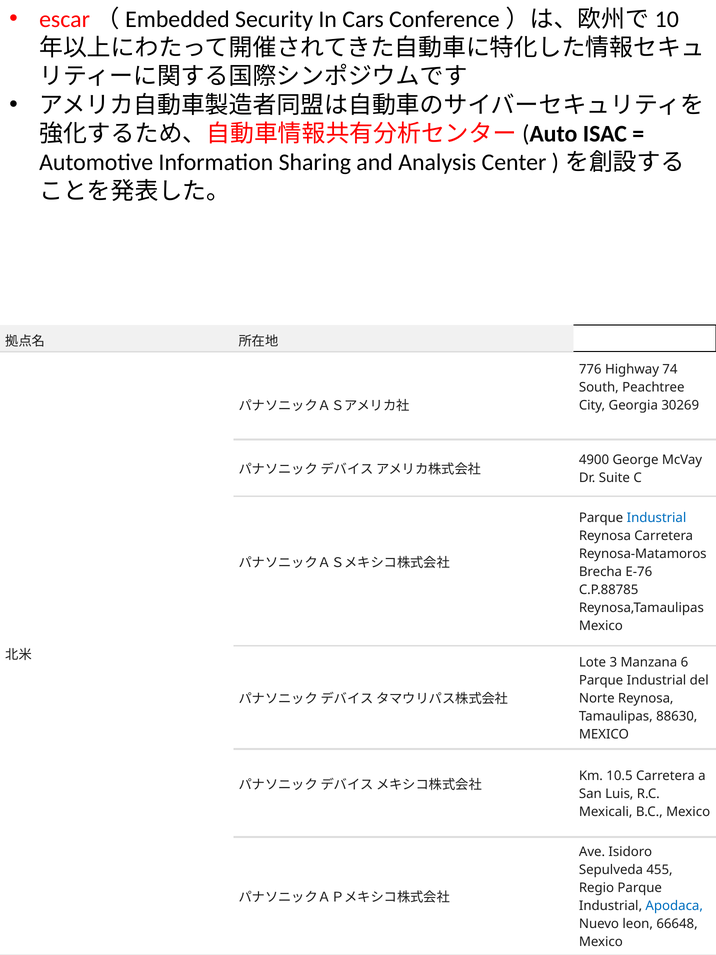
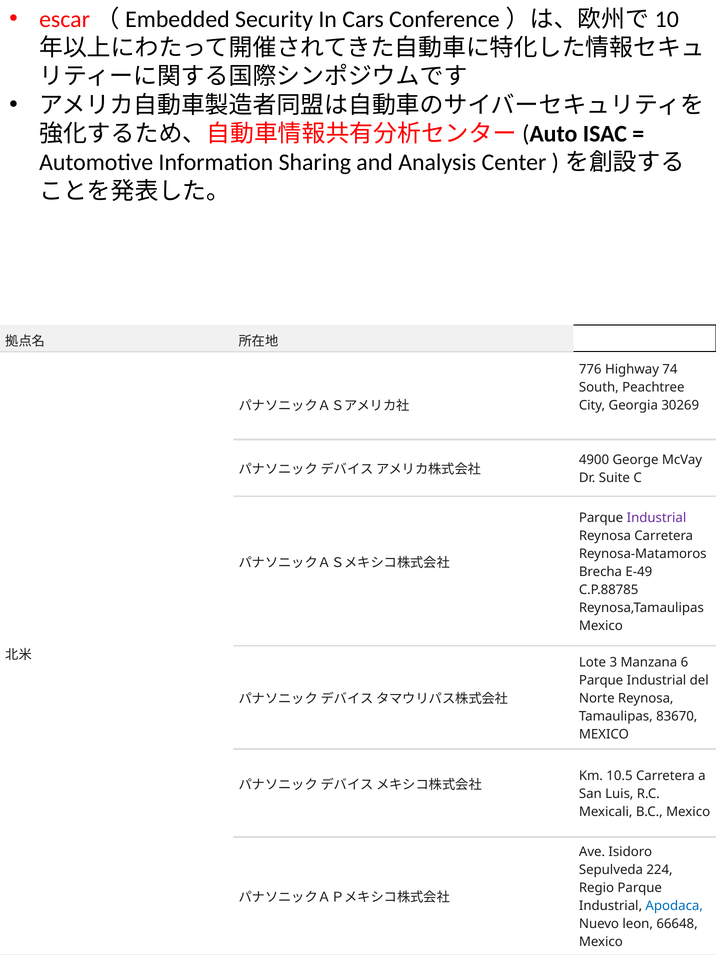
Industrial colour: blue -> purple (657, 518)
E-76: E-76 -> E-49 (639, 572)
88630: 88630 -> 83670 (677, 716)
455: 455 -> 224 (660, 870)
